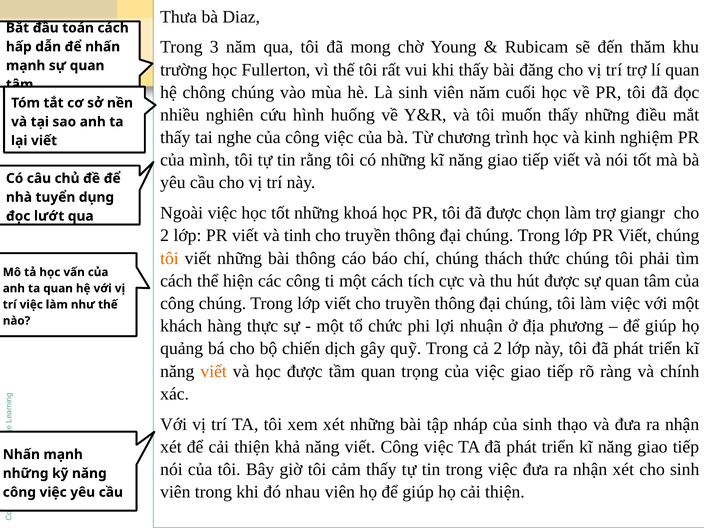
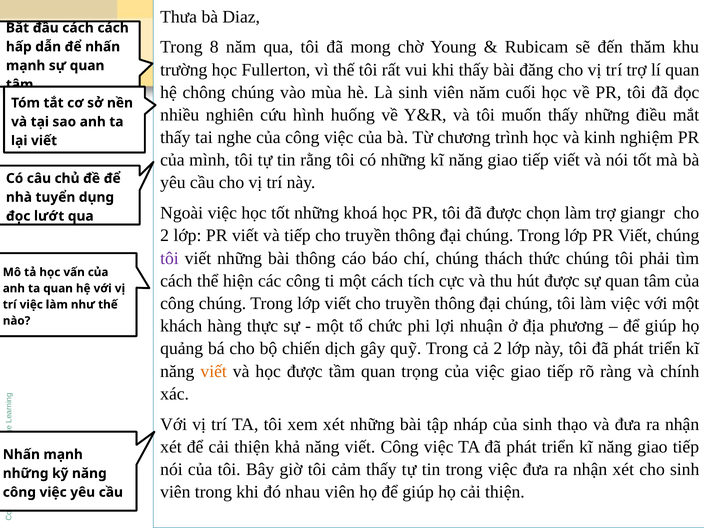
toán: toán -> cách (78, 28)
3: 3 -> 8 (214, 47)
và tinh: tinh -> tiếp (297, 236)
tôi colour: orange -> purple (169, 258)
